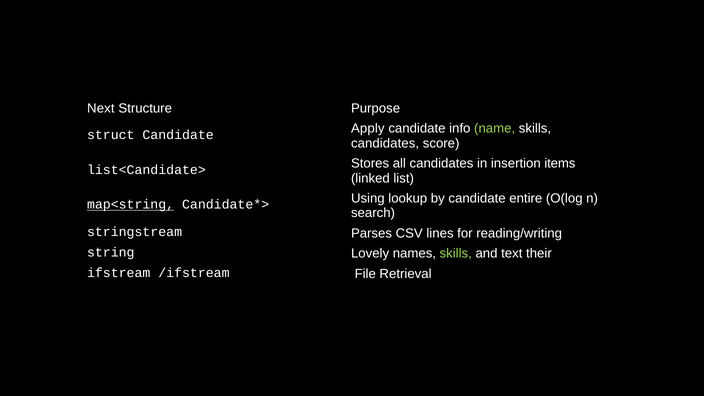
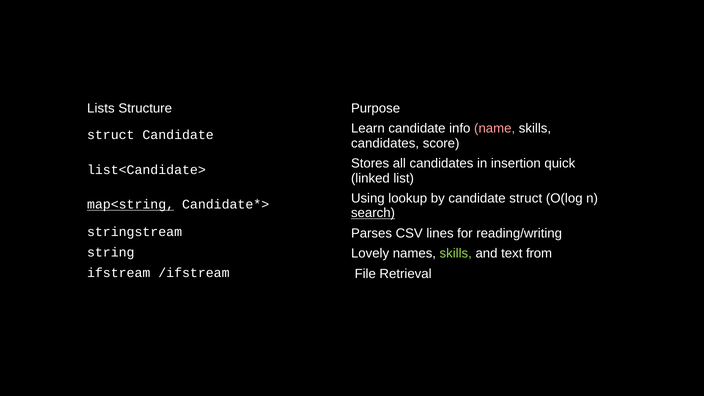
Next: Next -> Lists (101, 108)
Apply: Apply -> Learn (368, 129)
name colour: light green -> pink (495, 129)
items: items -> quick (560, 163)
candidate entire: entire -> struct (526, 198)
search underline: none -> present (373, 213)
their: their -> from (539, 253)
